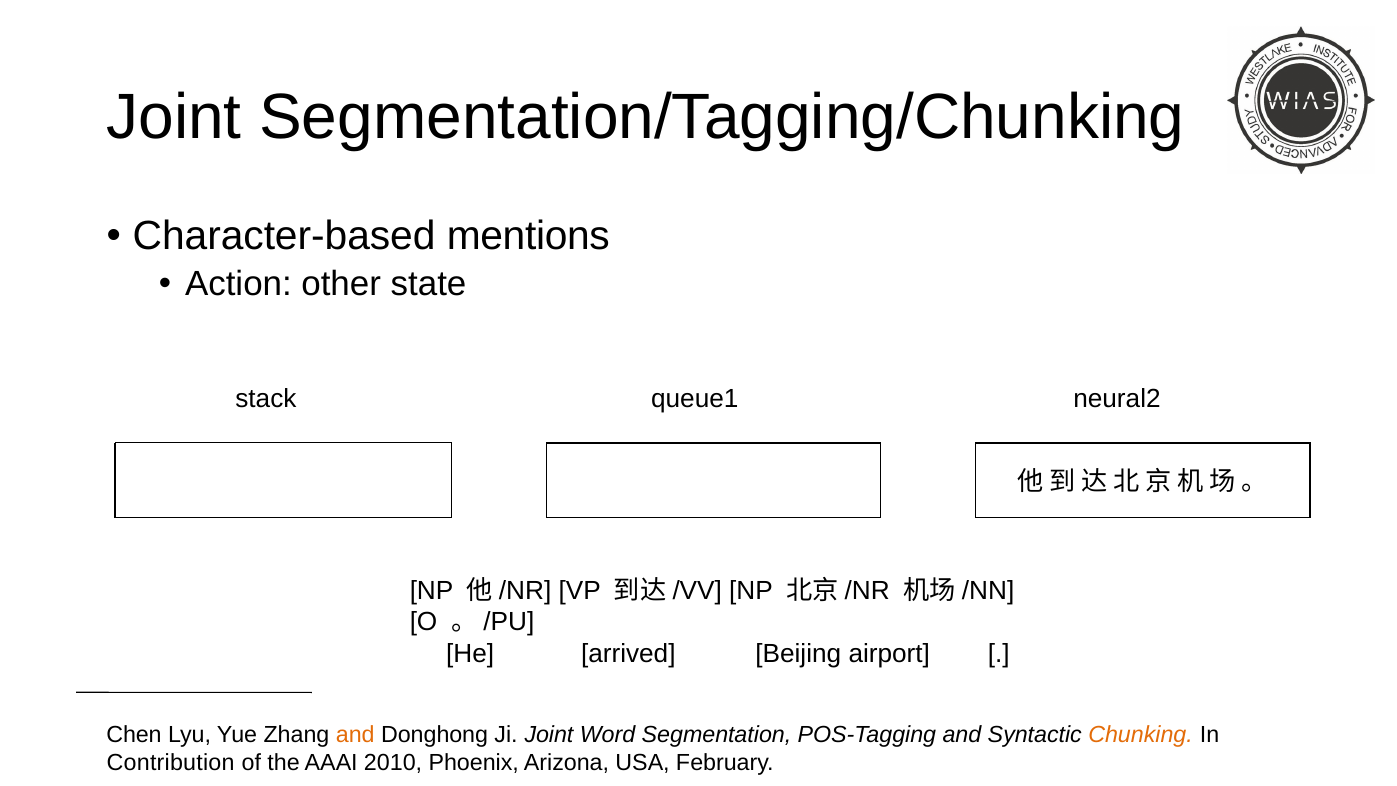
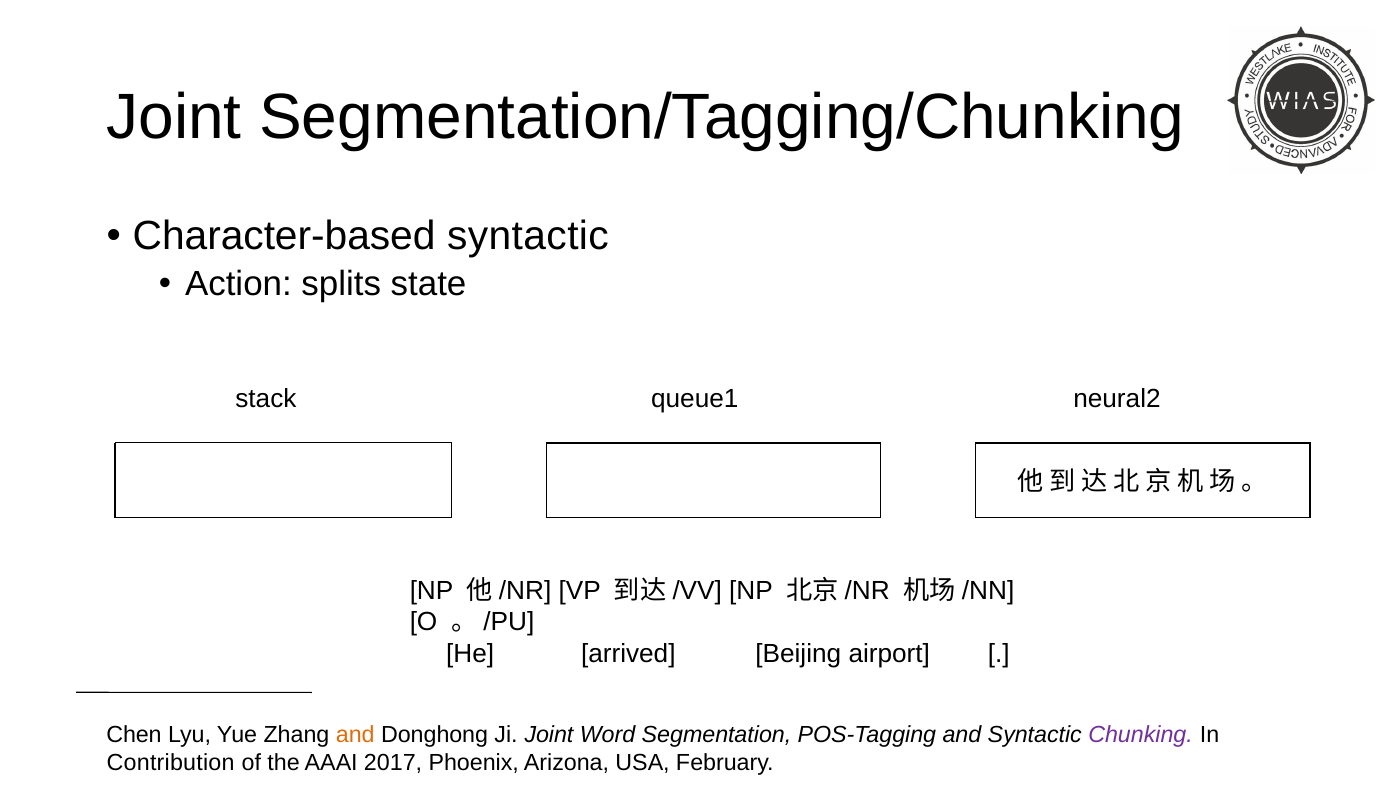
Character-based mentions: mentions -> syntactic (528, 236)
other: other -> splits (341, 284)
Chunking colour: orange -> purple (1141, 734)
2010: 2010 -> 2017 (393, 762)
